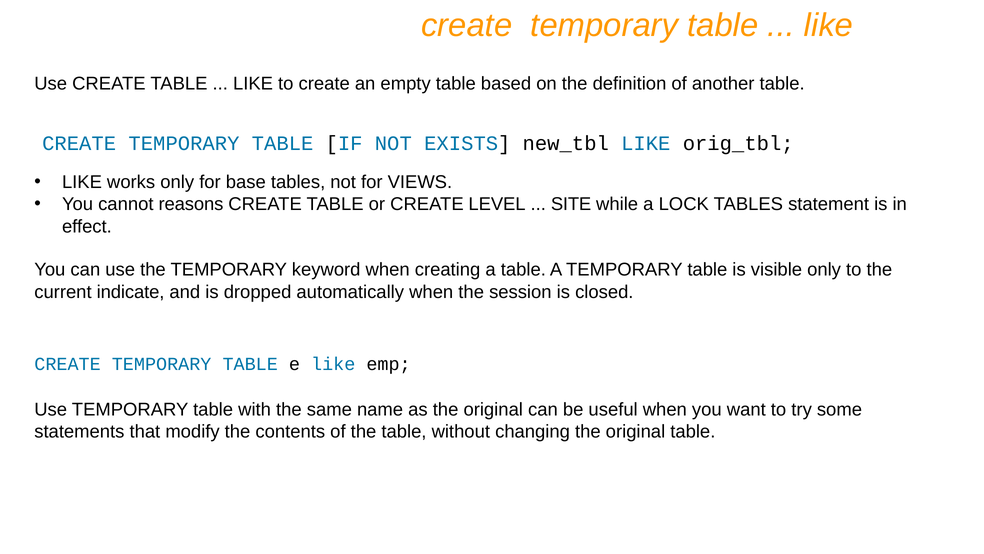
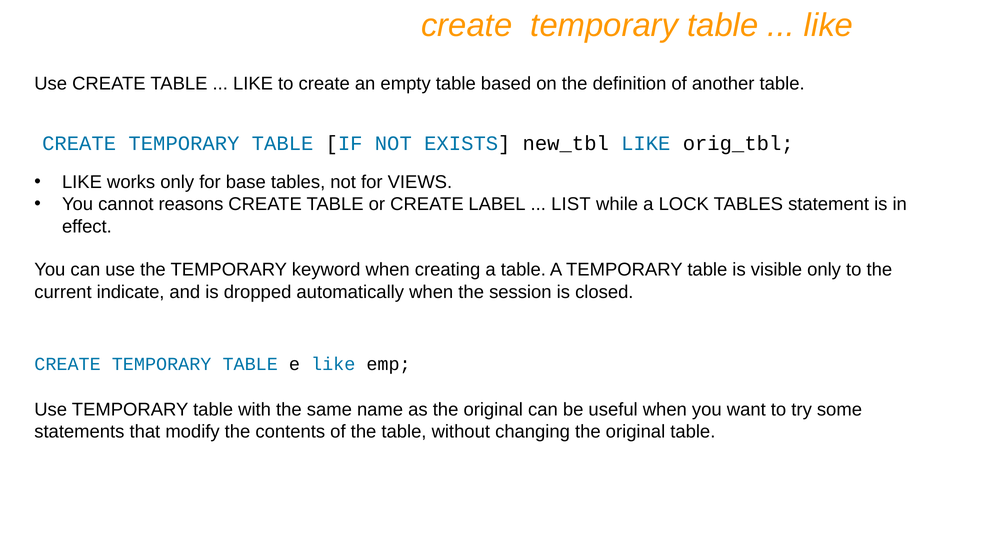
LEVEL: LEVEL -> LABEL (497, 204)
SITE: SITE -> LIST (571, 204)
